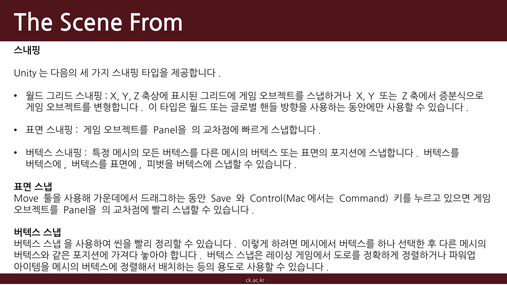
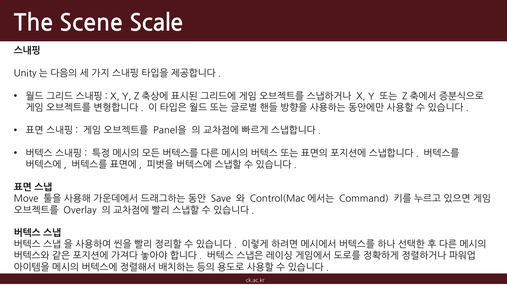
From: From -> Scale (156, 23)
Panel을: Panel을 -> Overlay (80, 210)
